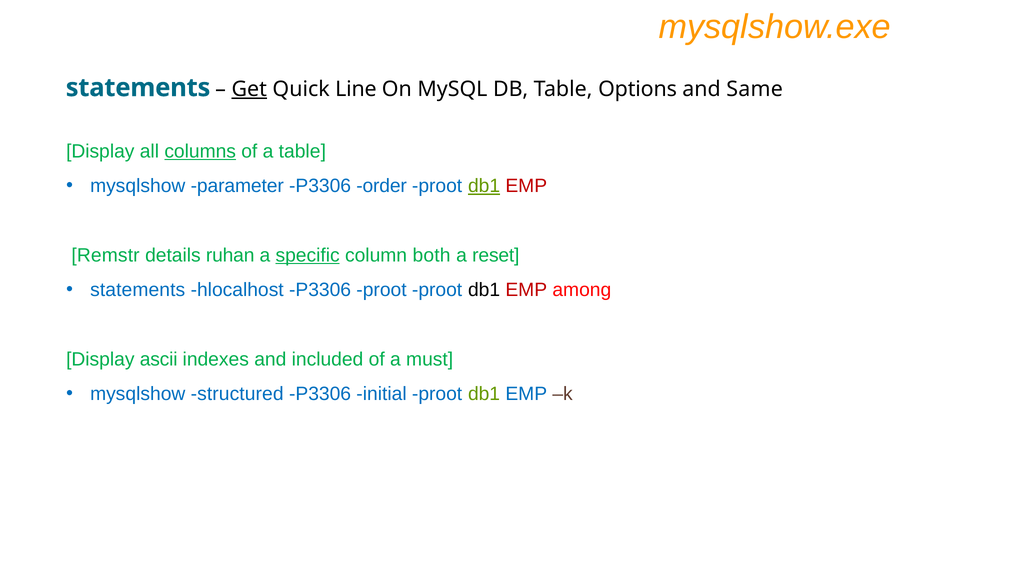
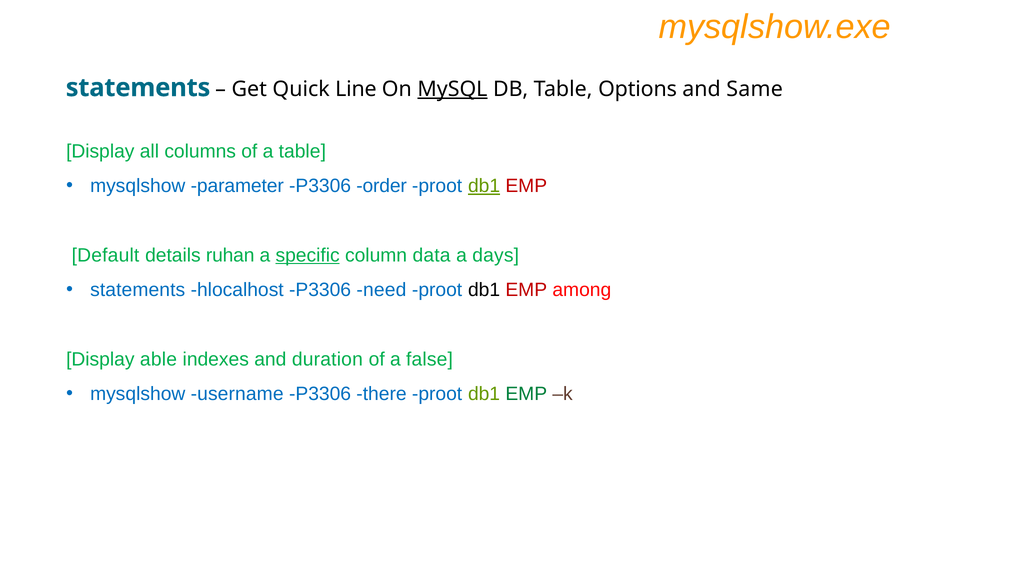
Get underline: present -> none (249, 89)
MySQL underline: none -> present (452, 89)
columns underline: present -> none (200, 151)
Remstr: Remstr -> Default (106, 255)
both: both -> data (432, 255)
reset: reset -> days (496, 255)
P3306 proot: proot -> need (381, 290)
ascii: ascii -> able (158, 359)
included: included -> duration (327, 359)
must: must -> false (430, 359)
structured: structured -> username (237, 394)
initial: initial -> there (381, 394)
EMP colour: blue -> green (526, 394)
